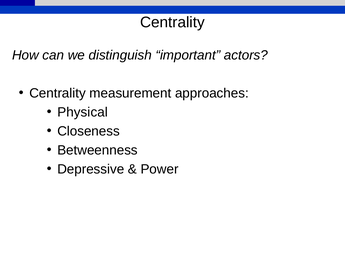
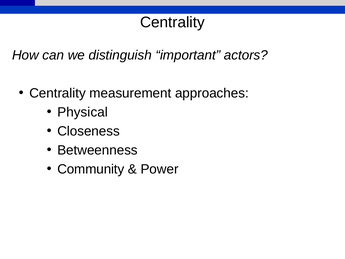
Depressive: Depressive -> Community (91, 169)
